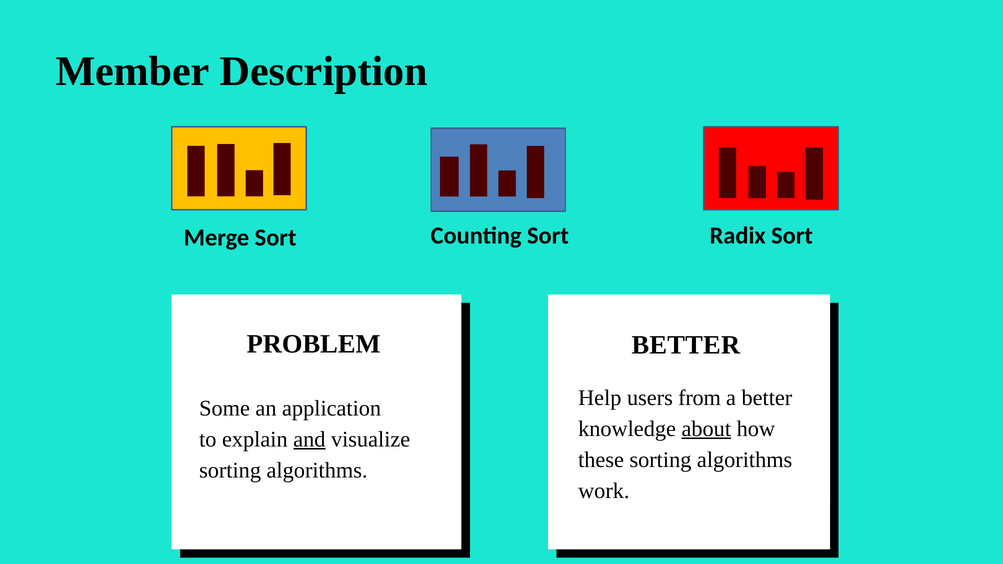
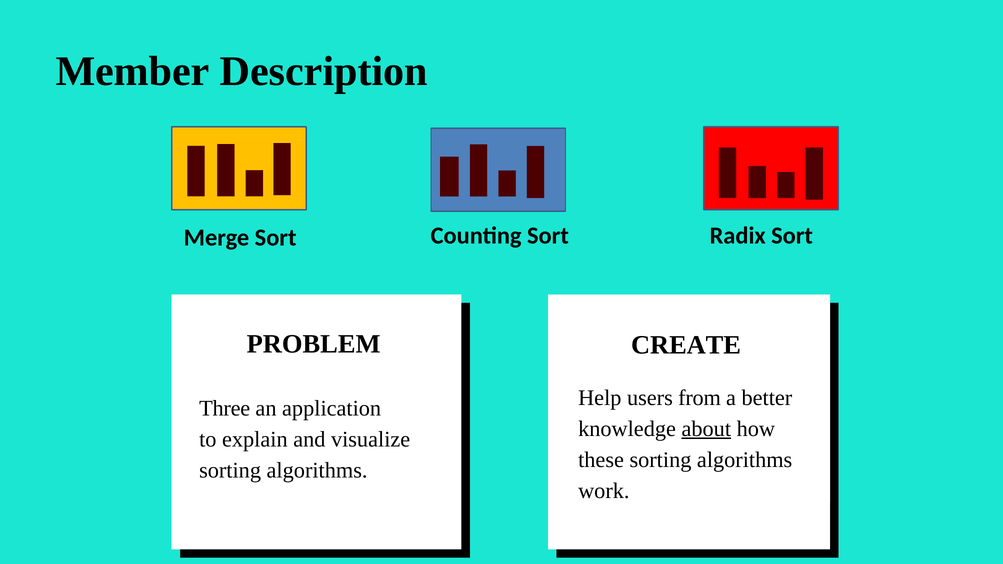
BETTER: BETTER -> CREATE (686, 345)
Some: Some -> Three (225, 408)
and underline: present -> none (309, 439)
